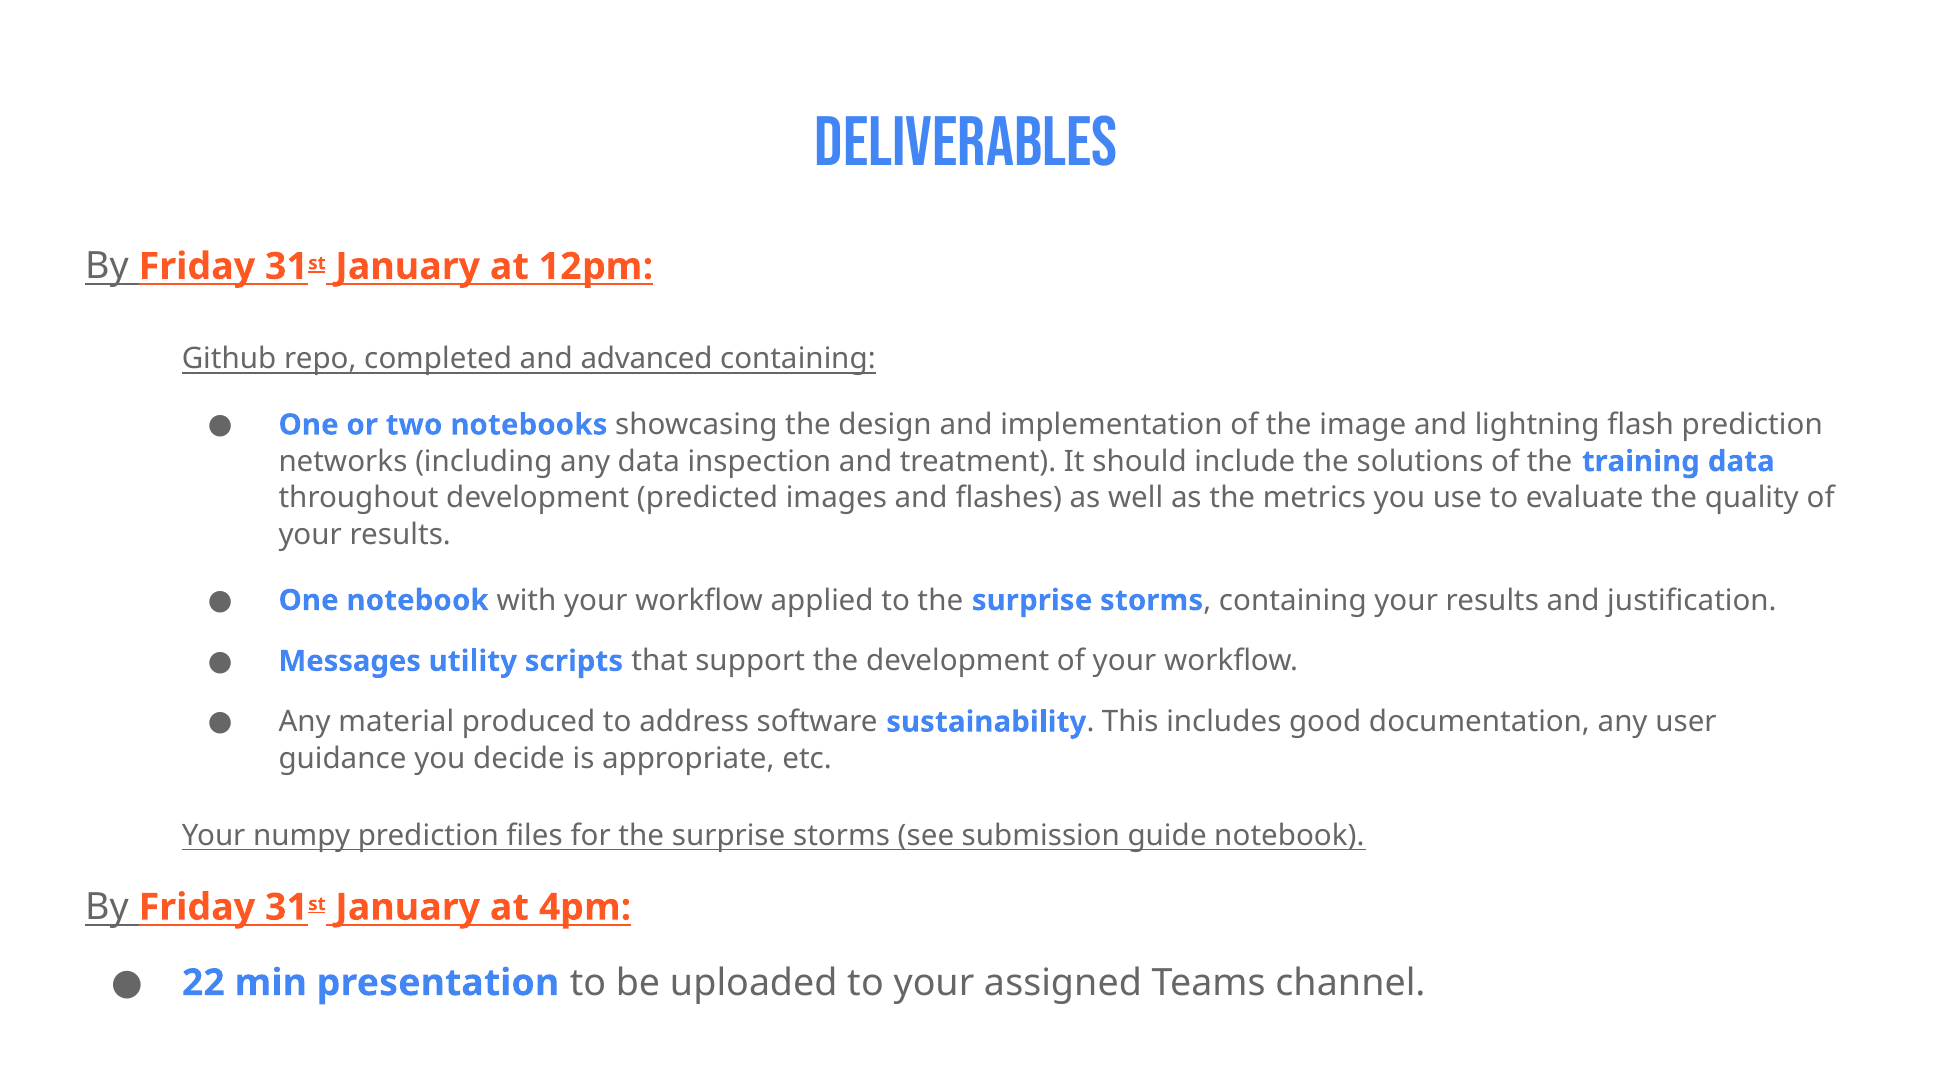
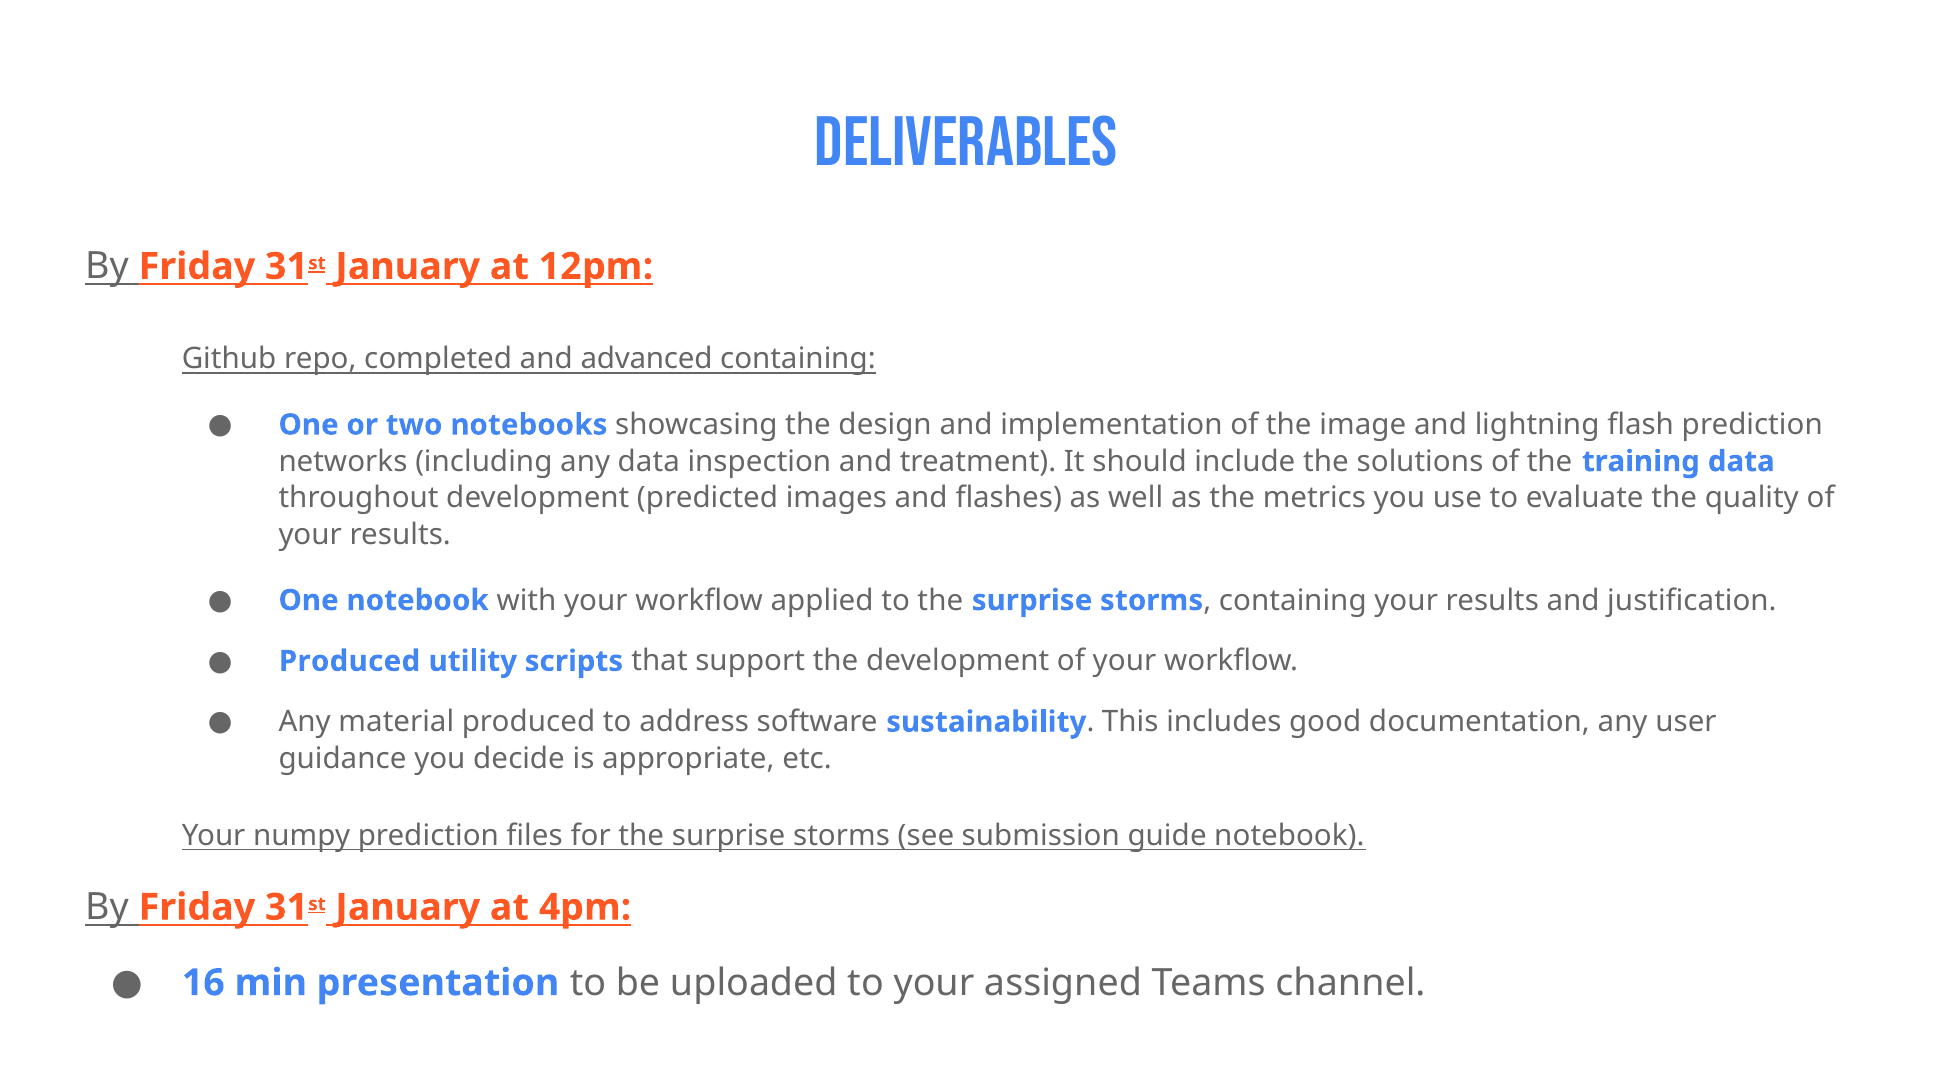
Messages: Messages -> Produced (350, 661)
22: 22 -> 16 (203, 983)
